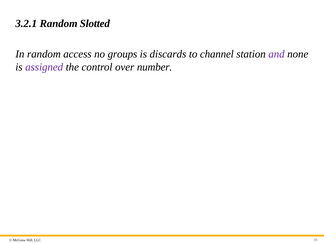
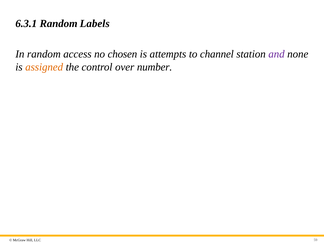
3.2.1: 3.2.1 -> 6.3.1 (26, 24)
Slotted: Slotted -> Labels (95, 24)
groups: groups -> chosen (122, 54)
discards: discards -> attempts (168, 54)
assigned colour: purple -> orange (44, 67)
